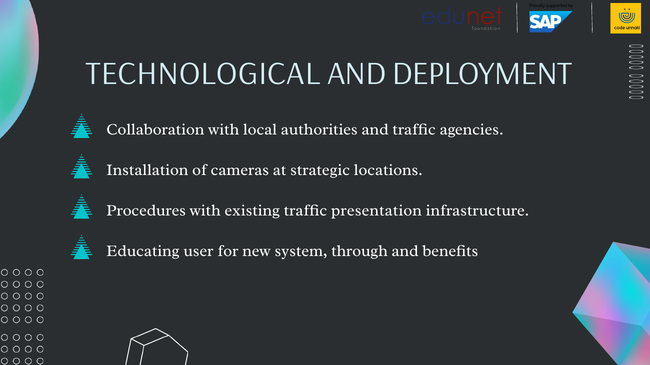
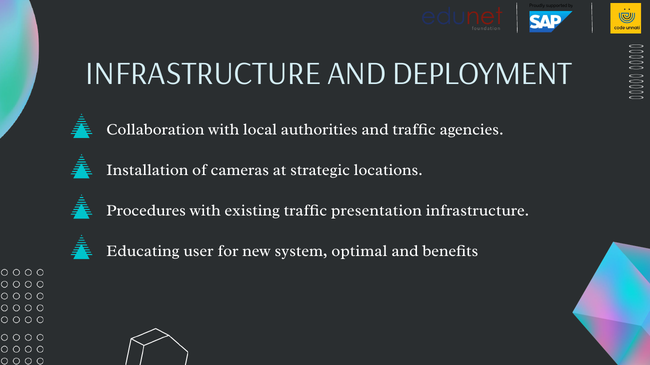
TECHNOLOGICAL: TECHNOLOGICAL -> INFRASTRUCTURE (203, 74)
through: through -> optimal (359, 251)
